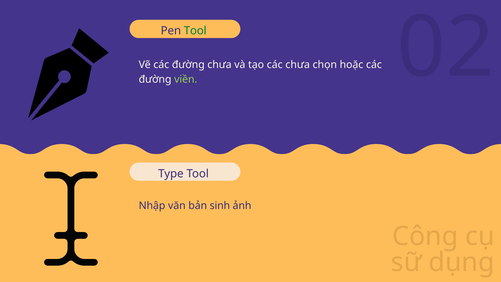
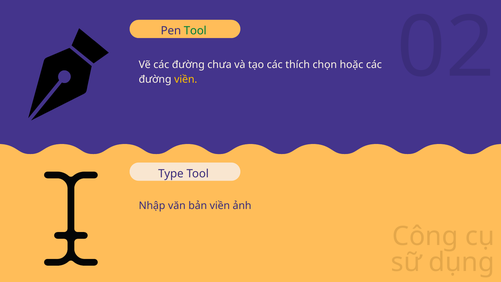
các chưa: chưa -> thích (298, 65)
viền colour: light green -> yellow (186, 79)
bản sinh: sinh -> viền (220, 206)
